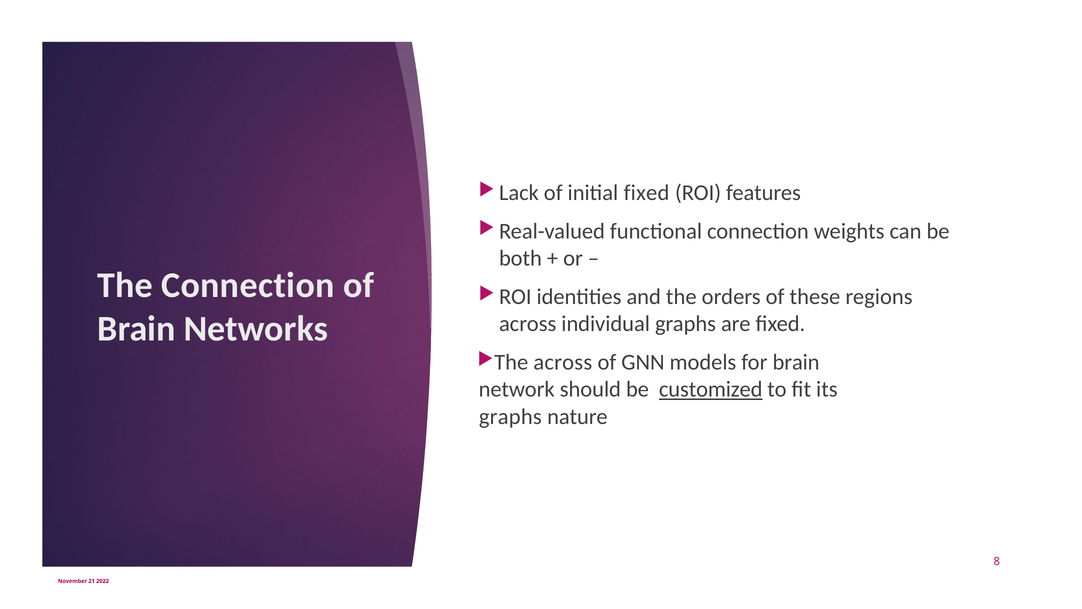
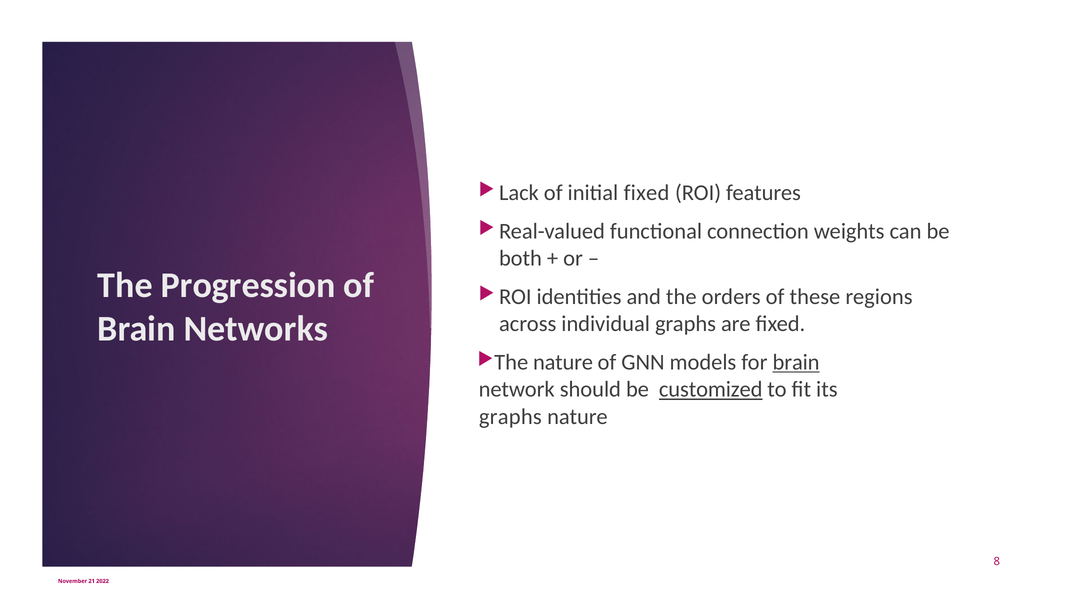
The Connection: Connection -> Progression (248, 285)
across: across -> nature (563, 362)
brain underline: none -> present (796, 362)
